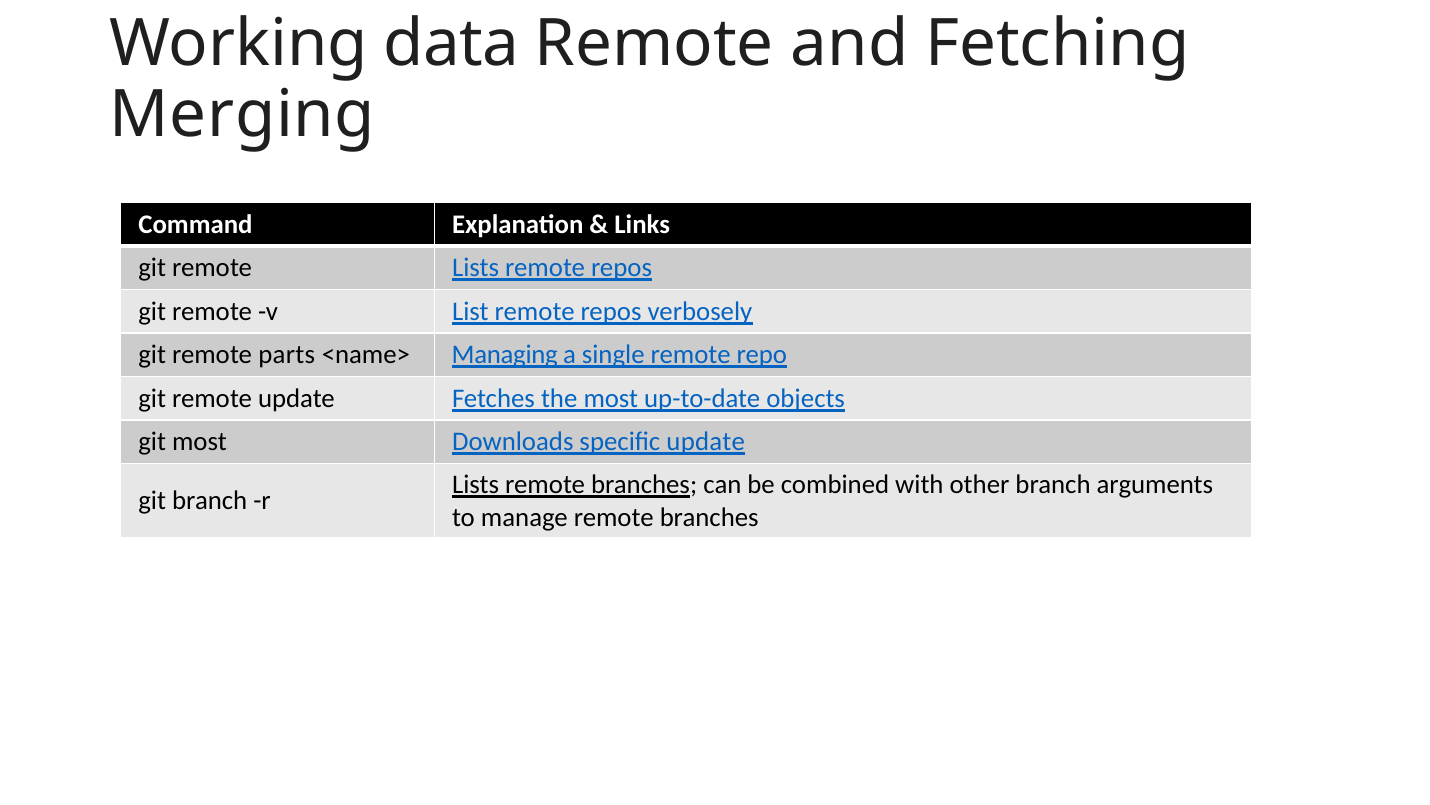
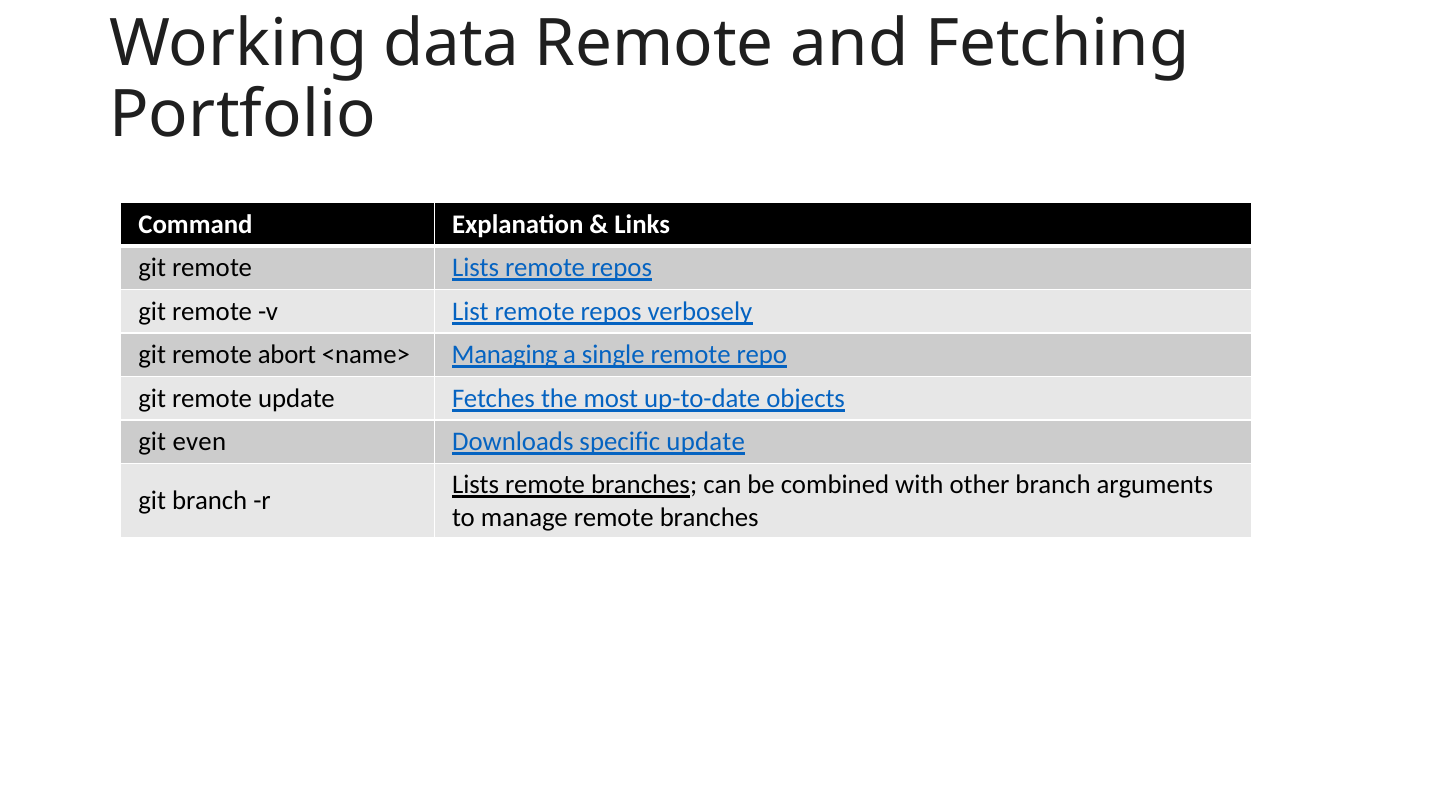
Merging: Merging -> Portfolio (243, 115)
parts: parts -> abort (287, 355)
git most: most -> even (199, 442)
